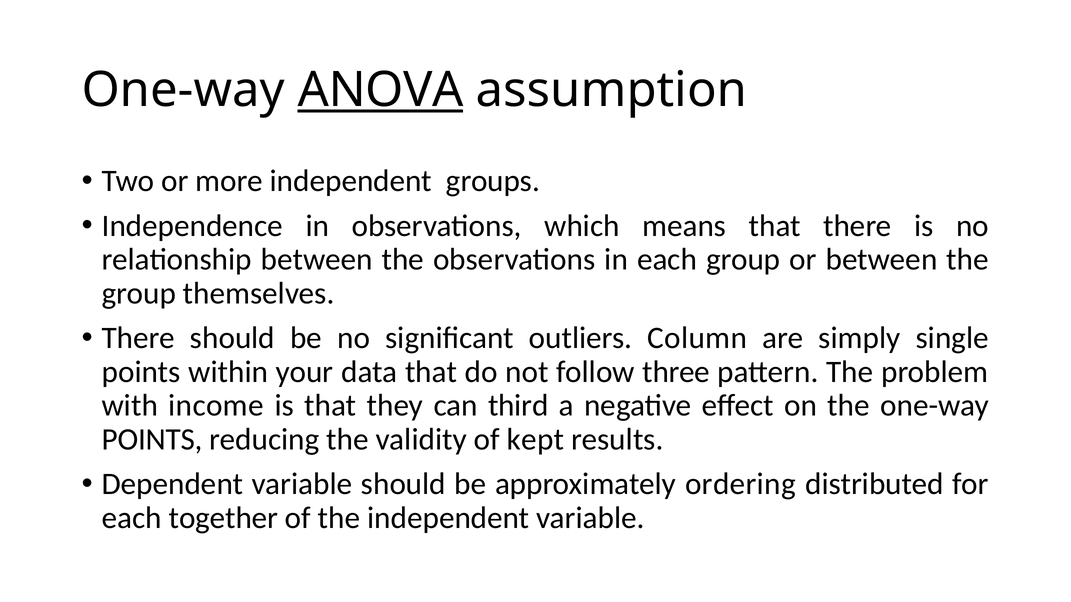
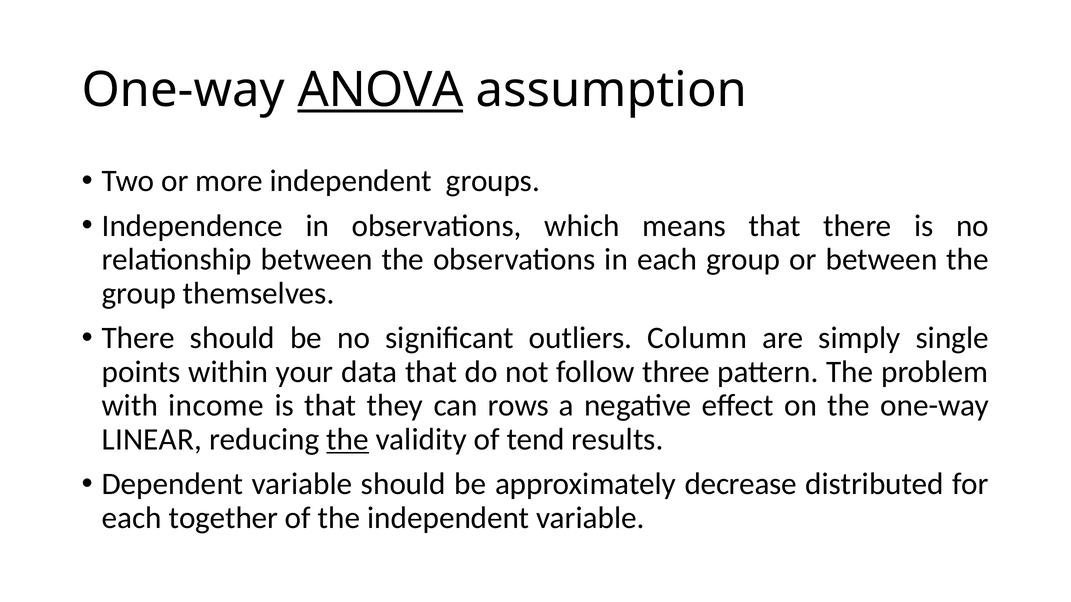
third: third -> rows (518, 406)
POINTS: POINTS -> LINEAR (152, 440)
the underline: none -> present (348, 440)
kept: kept -> tend (536, 440)
ordering: ordering -> decrease (741, 485)
